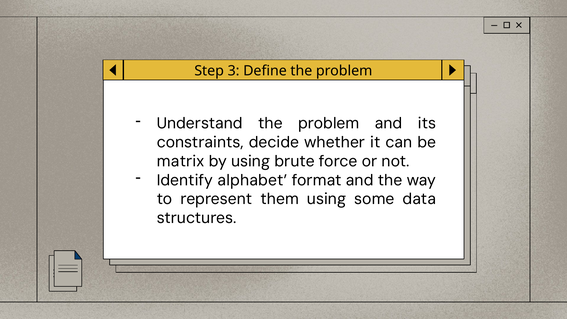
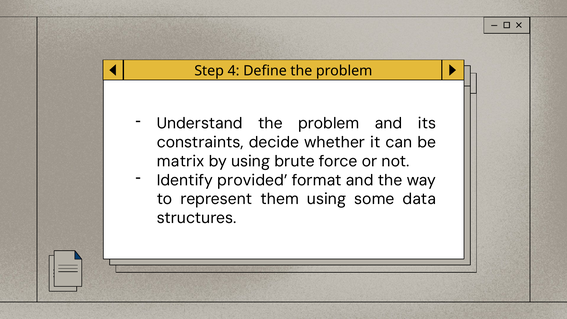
3: 3 -> 4 (234, 71)
alphabet: alphabet -> provided (252, 180)
